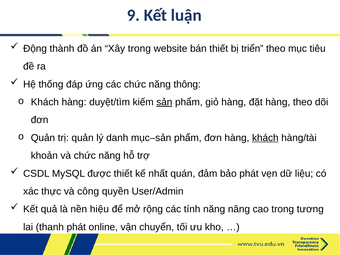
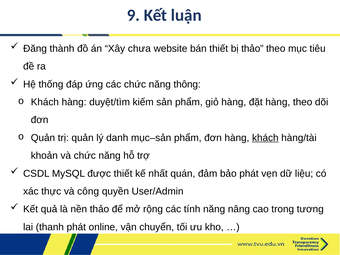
Động: Động -> Đăng (35, 49)
Xây trong: trong -> chưa (139, 49)
bị triển: triển -> thảo (252, 49)
sản underline: present -> none (164, 102)
nền hiệu: hiệu -> thảo (99, 209)
